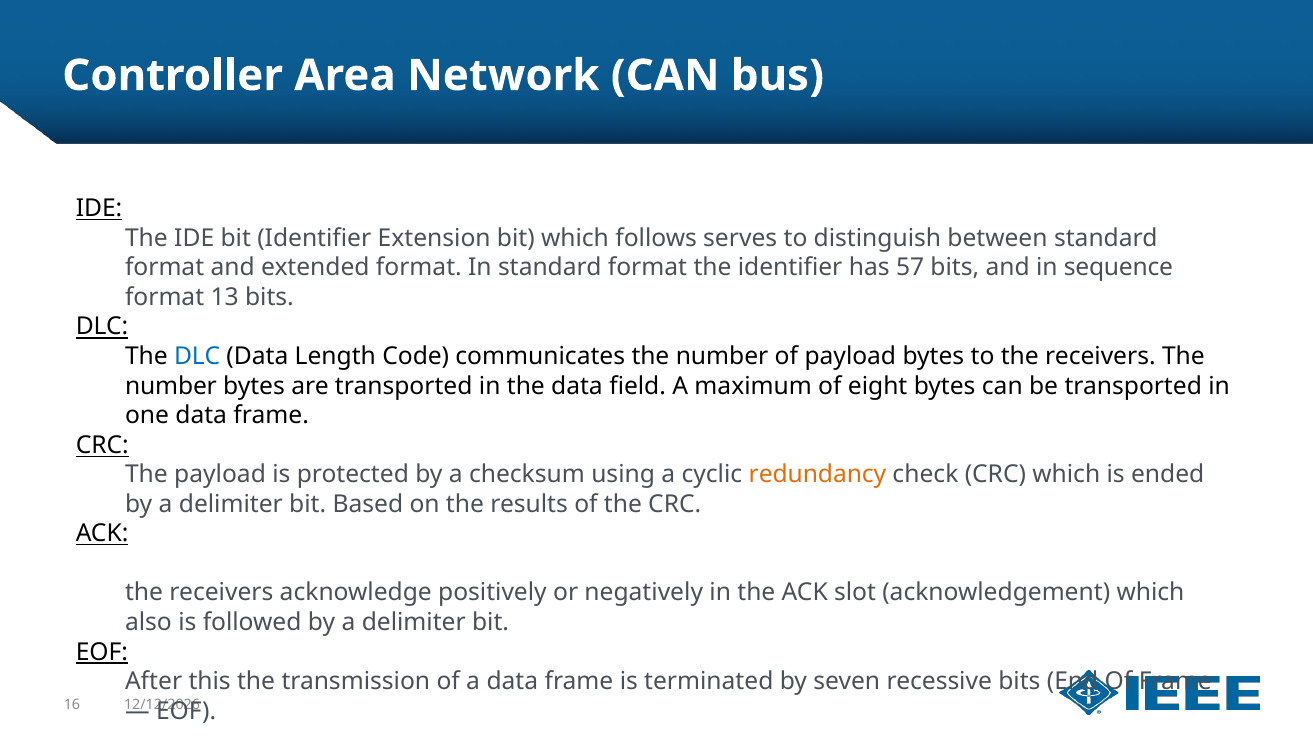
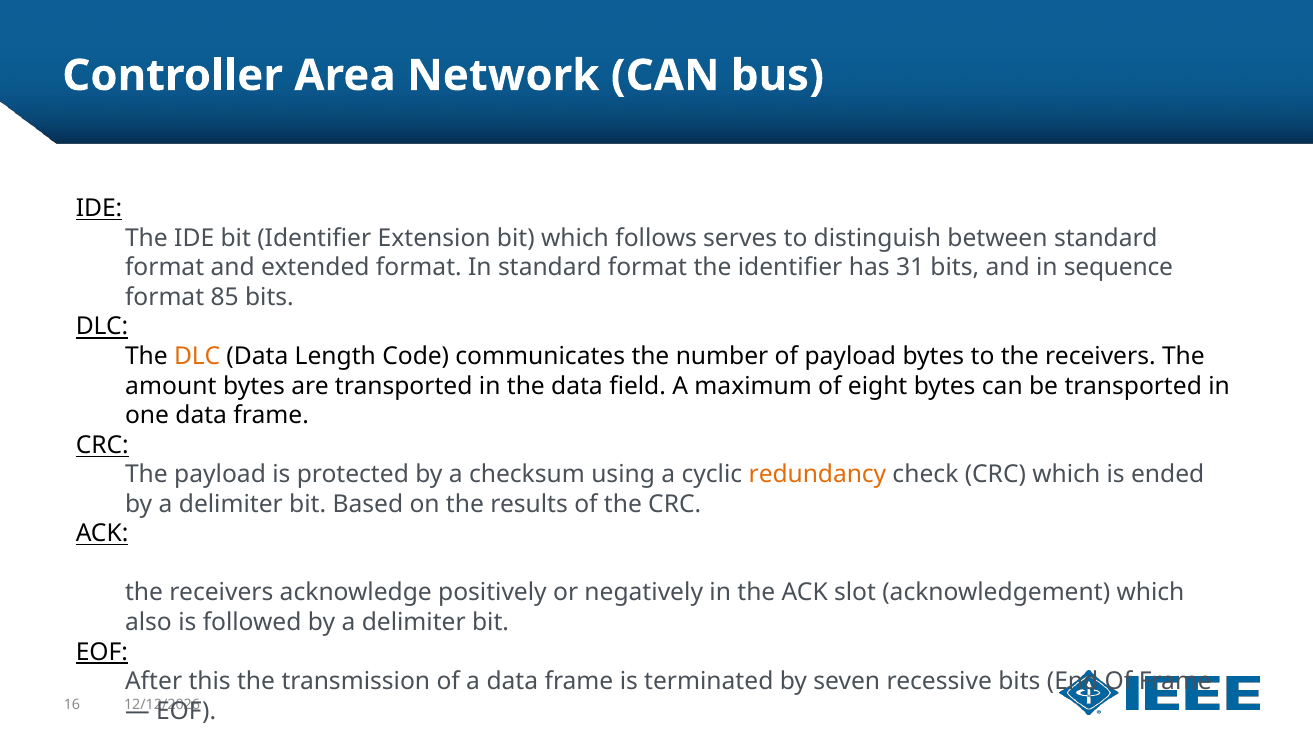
57: 57 -> 31 (910, 267)
13: 13 -> 85 (225, 297)
DLC colour: blue -> orange (197, 356)
number: number -> amount (171, 386)
